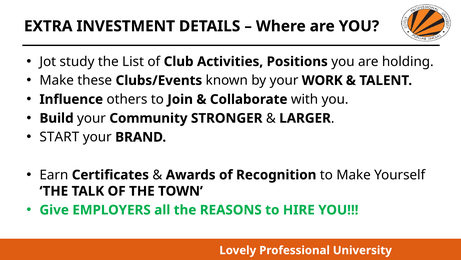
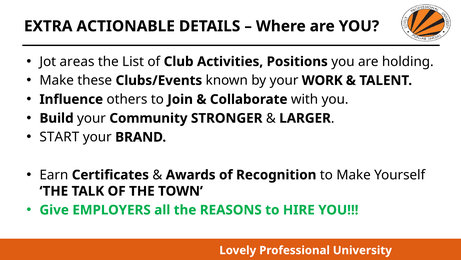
INVESTMENT: INVESTMENT -> ACTIONABLE (126, 26)
study: study -> areas (77, 61)
